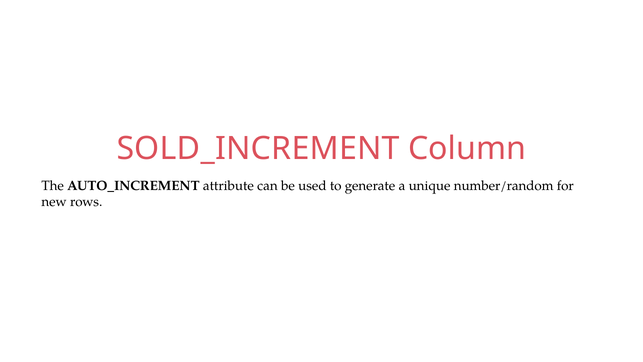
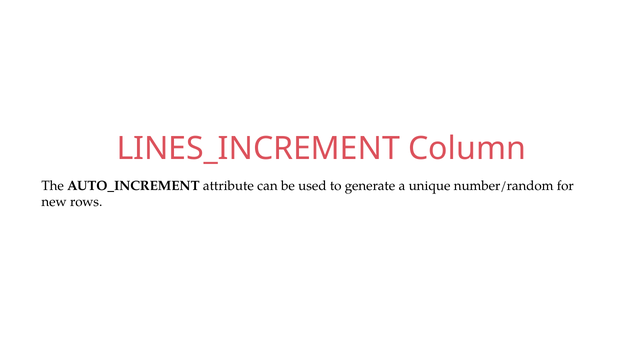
SOLD_INCREMENT: SOLD_INCREMENT -> LINES_INCREMENT (258, 148)
